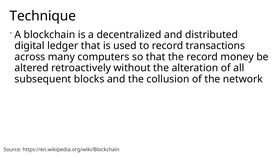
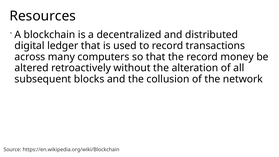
Technique: Technique -> Resources (43, 16)
